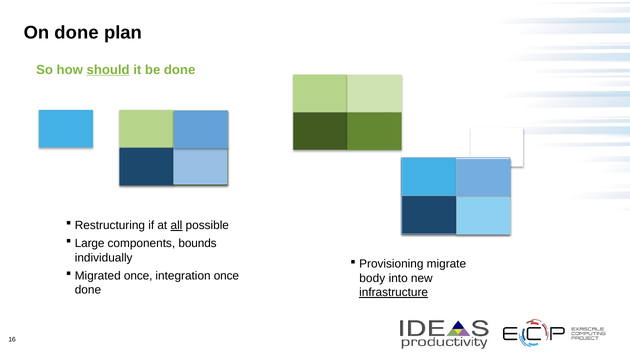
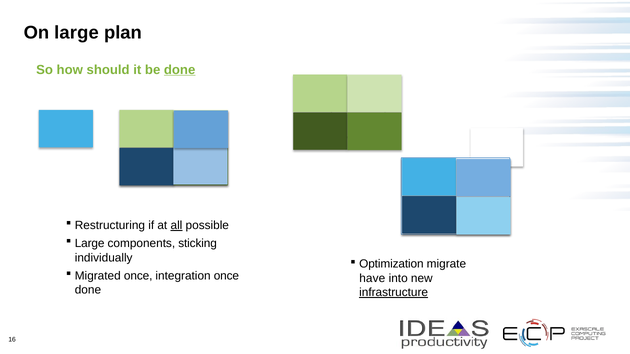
On done: done -> large (76, 33)
should underline: present -> none (108, 70)
done underline: none -> present (180, 70)
bounds: bounds -> sticking (198, 244)
Provisioning: Provisioning -> Optimization (391, 264)
body: body -> have (372, 279)
